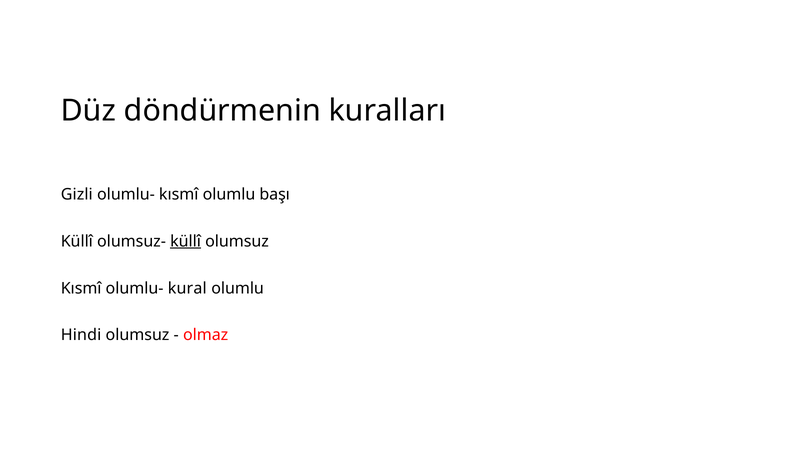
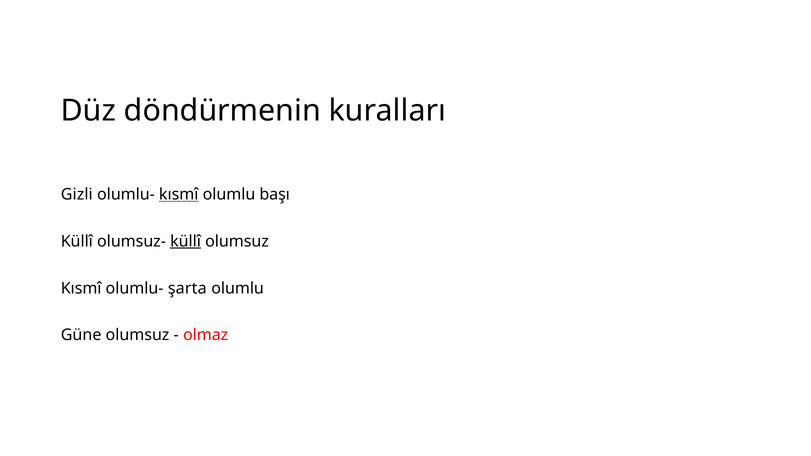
kısmî underline: none -> present (179, 194)
kural: kural -> şarta (187, 288)
Hindi: Hindi -> Güne (81, 335)
